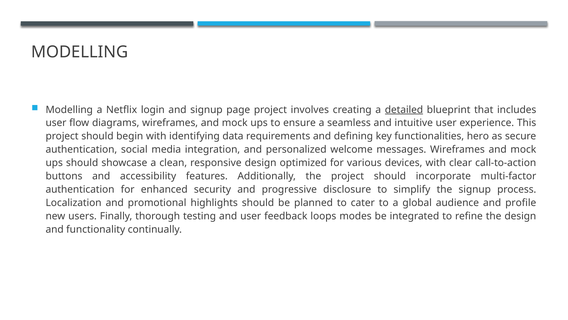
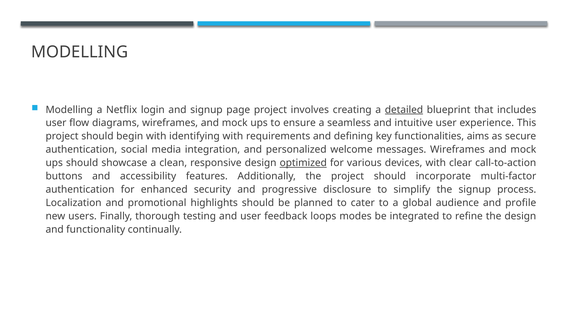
identifying data: data -> with (233, 136)
hero: hero -> aims (478, 136)
optimized underline: none -> present (303, 163)
